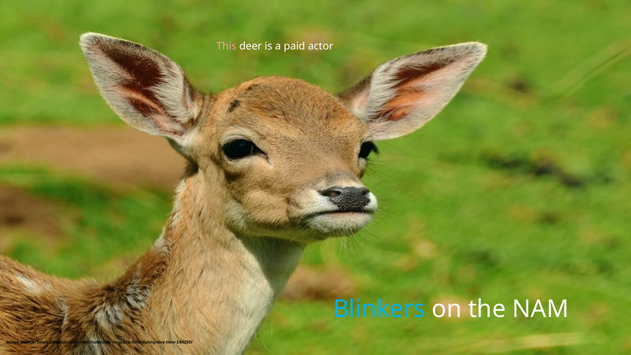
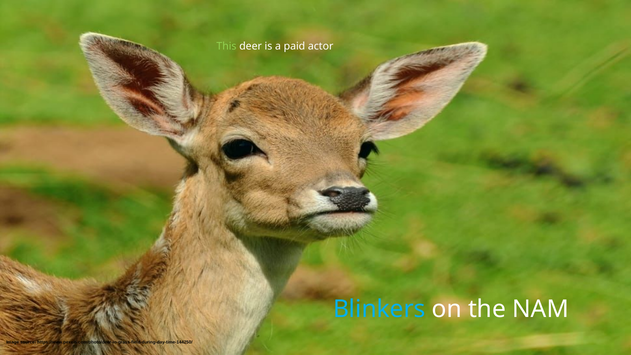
This colour: pink -> light green (226, 46)
